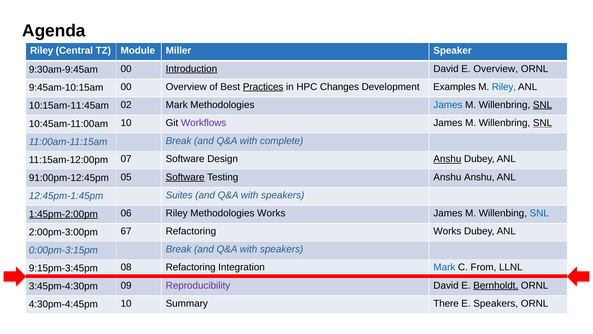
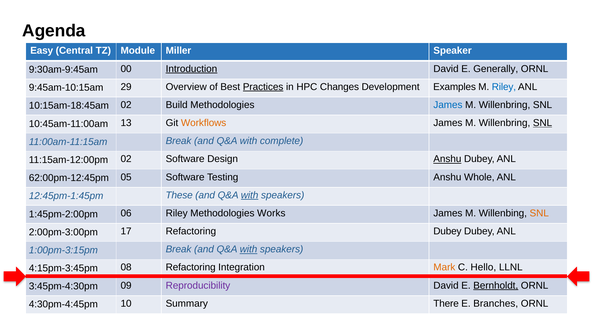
Riley: Riley -> Easy (42, 51)
E Overview: Overview -> Generally (496, 69)
9:45am-10:15am 00: 00 -> 29 (126, 87)
10:15am-11:45am: 10:15am-11:45am -> 10:15am-18:45am (69, 106)
02 Mark: Mark -> Build (177, 105)
SNL underline: present -> none (543, 105)
10:45am-11:00am 10: 10 -> 13 (126, 123)
Workflows colour: purple -> orange (204, 123)
11:15am-12:00pm 07: 07 -> 02 (126, 159)
91:00pm-12:45pm: 91:00pm-12:45pm -> 62:00pm-12:45pm (69, 178)
Software underline: present -> none (185, 177)
Anshu Anshu: Anshu -> Whole (479, 177)
Suites: Suites -> These (179, 195)
with underline: none -> present (250, 195)
1:45pm-2:00pm underline: present -> none (63, 214)
SNL colour: blue -> orange (539, 213)
67: 67 -> 17 (126, 231)
Refactoring Works: Works -> Dubey (447, 231)
0:00pm-3:15pm: 0:00pm-3:15pm -> 1:00pm-3:15pm (63, 250)
with underline: none -> present (249, 249)
9:15pm-3:45pm: 9:15pm-3:45pm -> 4:15pm-3:45pm (63, 268)
Mark colour: blue -> orange (444, 267)
From: From -> Hello (483, 267)
E Speakers: Speakers -> Branches (496, 303)
